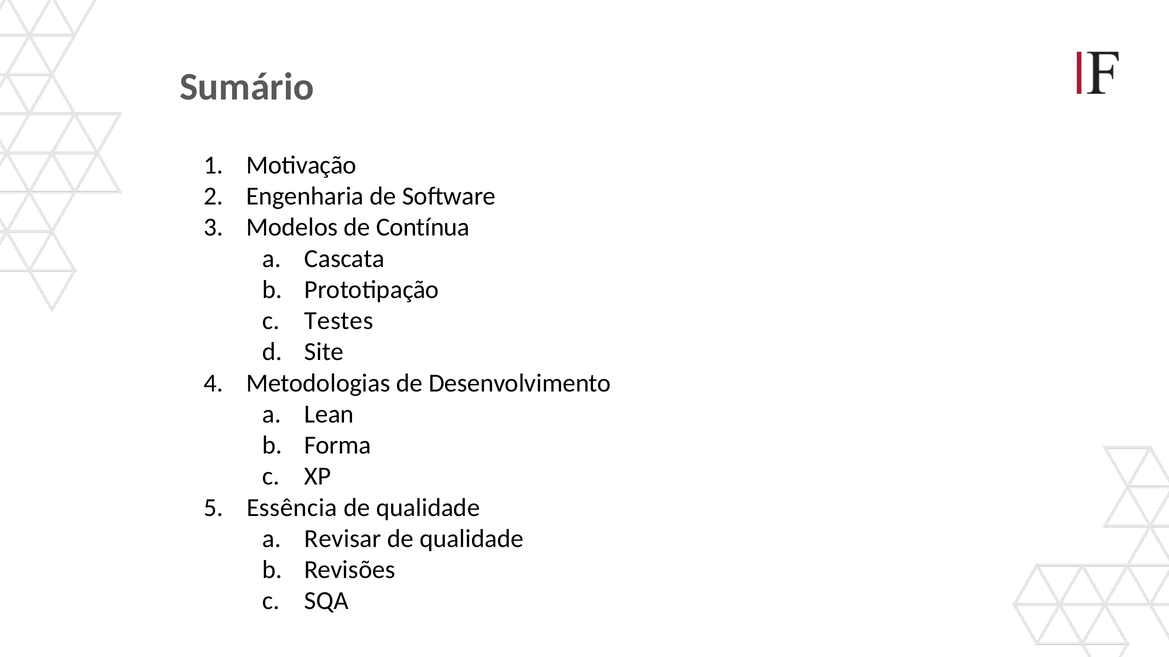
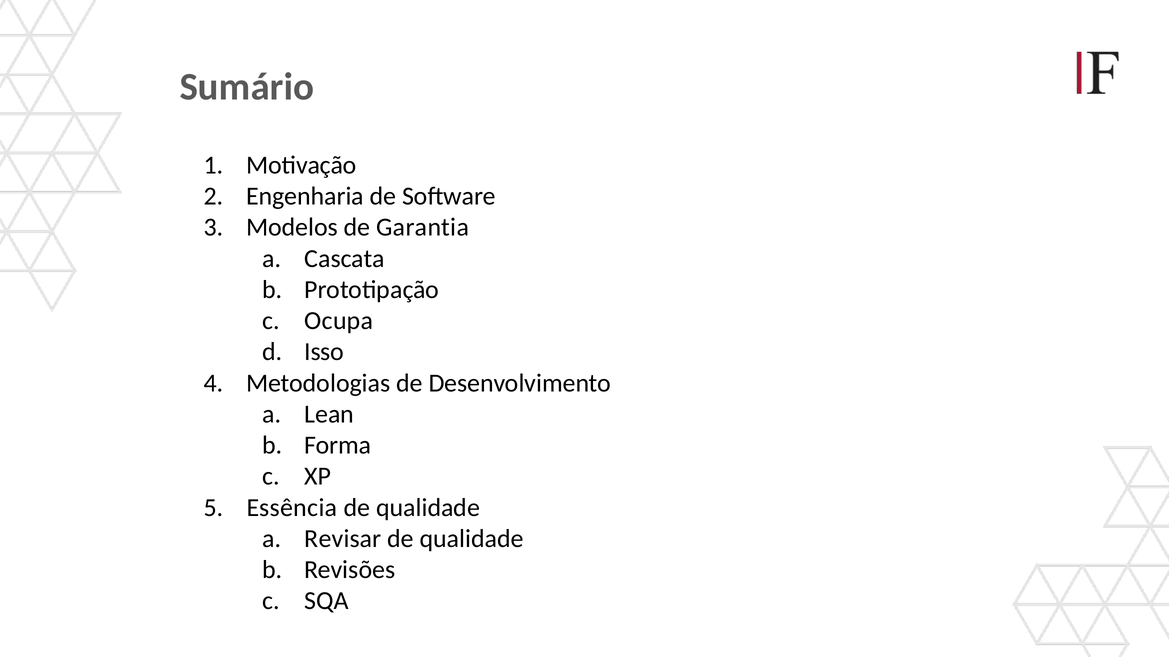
Contínua: Contínua -> Garantia (423, 228)
Testes: Testes -> Ocupa (339, 321)
Site: Site -> Isso (324, 352)
